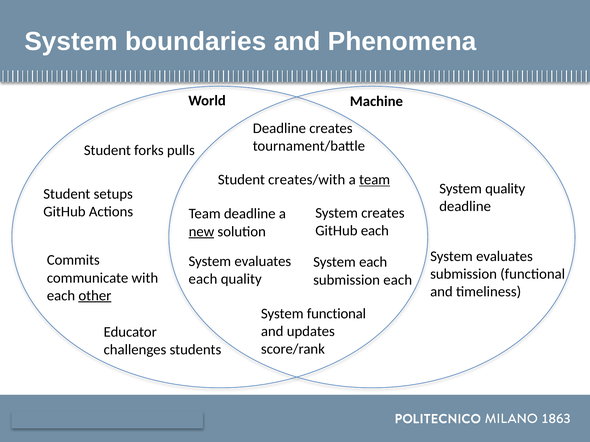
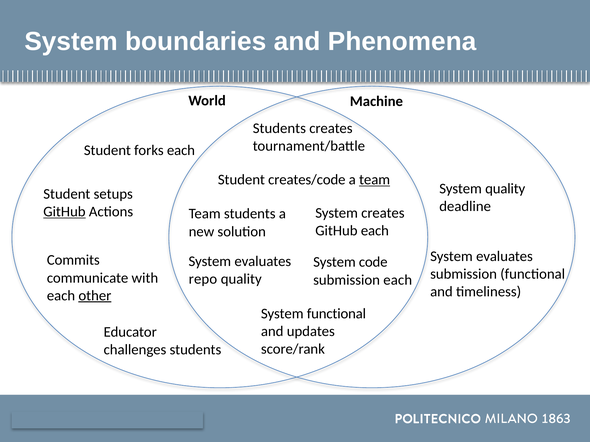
Deadline: Deadline -> Students (279, 128)
forks pulls: pulls -> each (181, 150)
creates/with: creates/with -> creates/code (307, 180)
GitHub underline: none -> present (64, 212)
Team deadline: deadline -> students (250, 214)
new underline: present -> none (201, 232)
System each: each -> code (373, 262)
each: each -> repo (203, 279)
